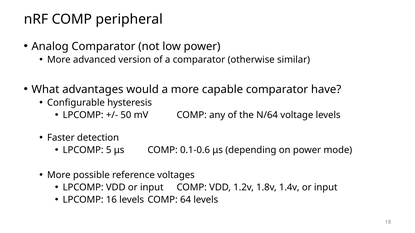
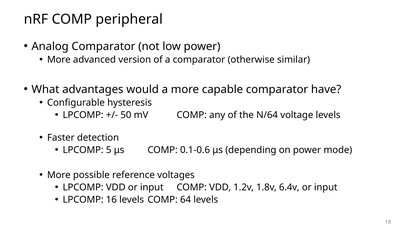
1.4v: 1.4v -> 6.4v (289, 188)
